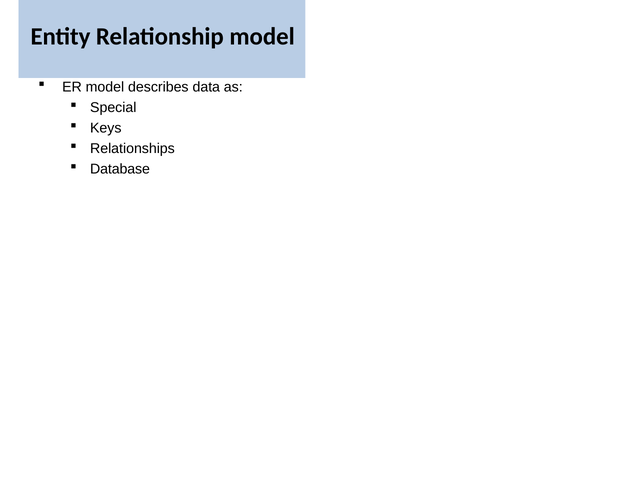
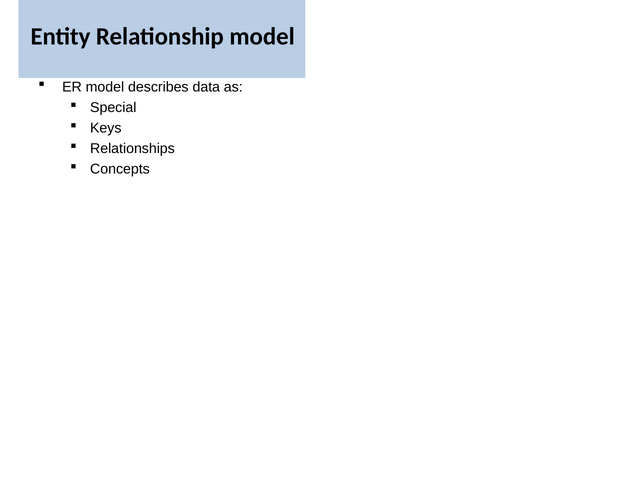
Database: Database -> Concepts (120, 169)
